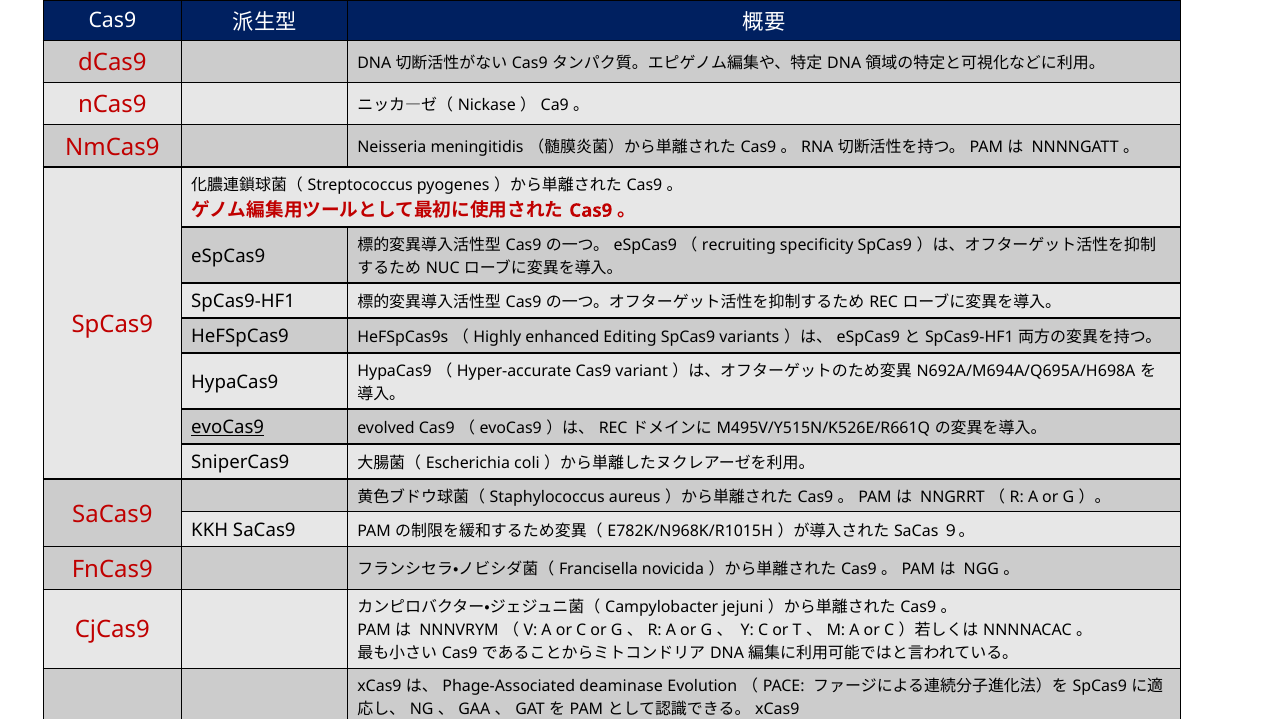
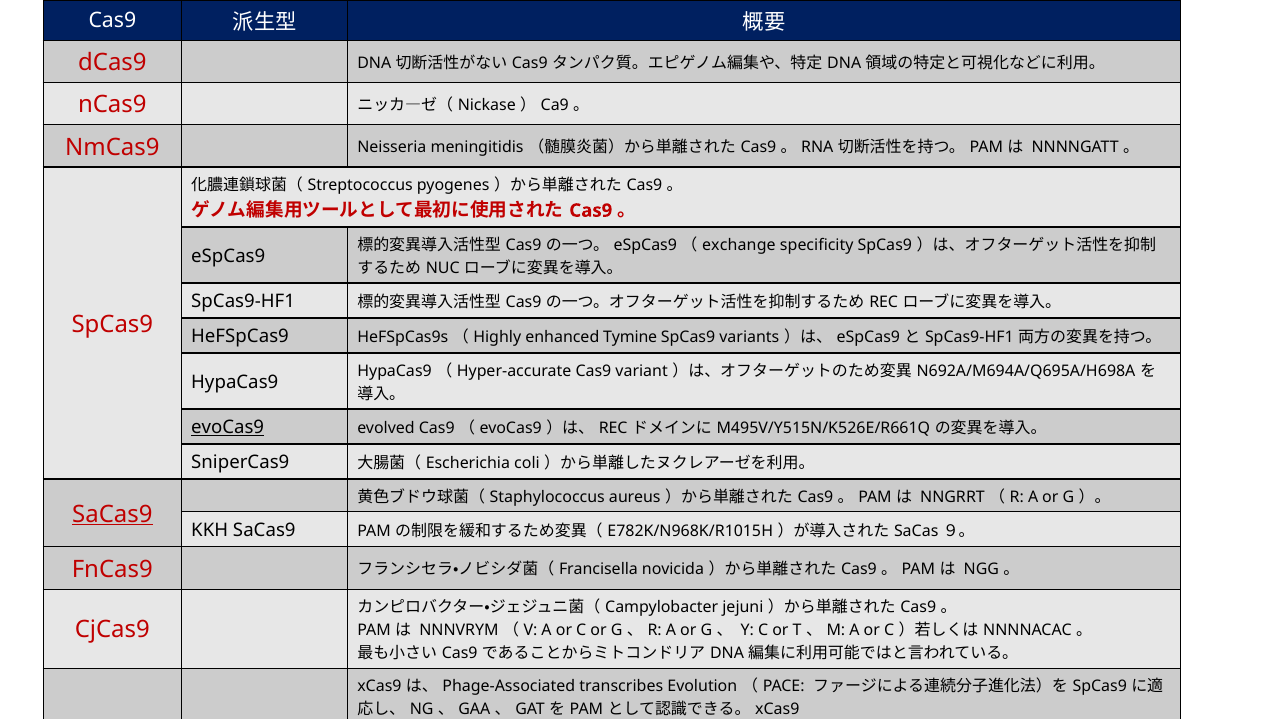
recruiting: recruiting -> exchange (739, 245)
Editing: Editing -> Tymine (630, 337)
SaCas9 underline: none -> present (112, 514)
deaminase: deaminase -> transcribes (621, 686)
